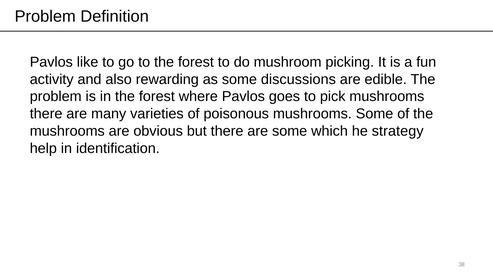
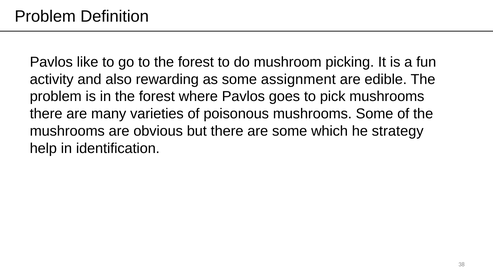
discussions: discussions -> assignment (298, 79)
